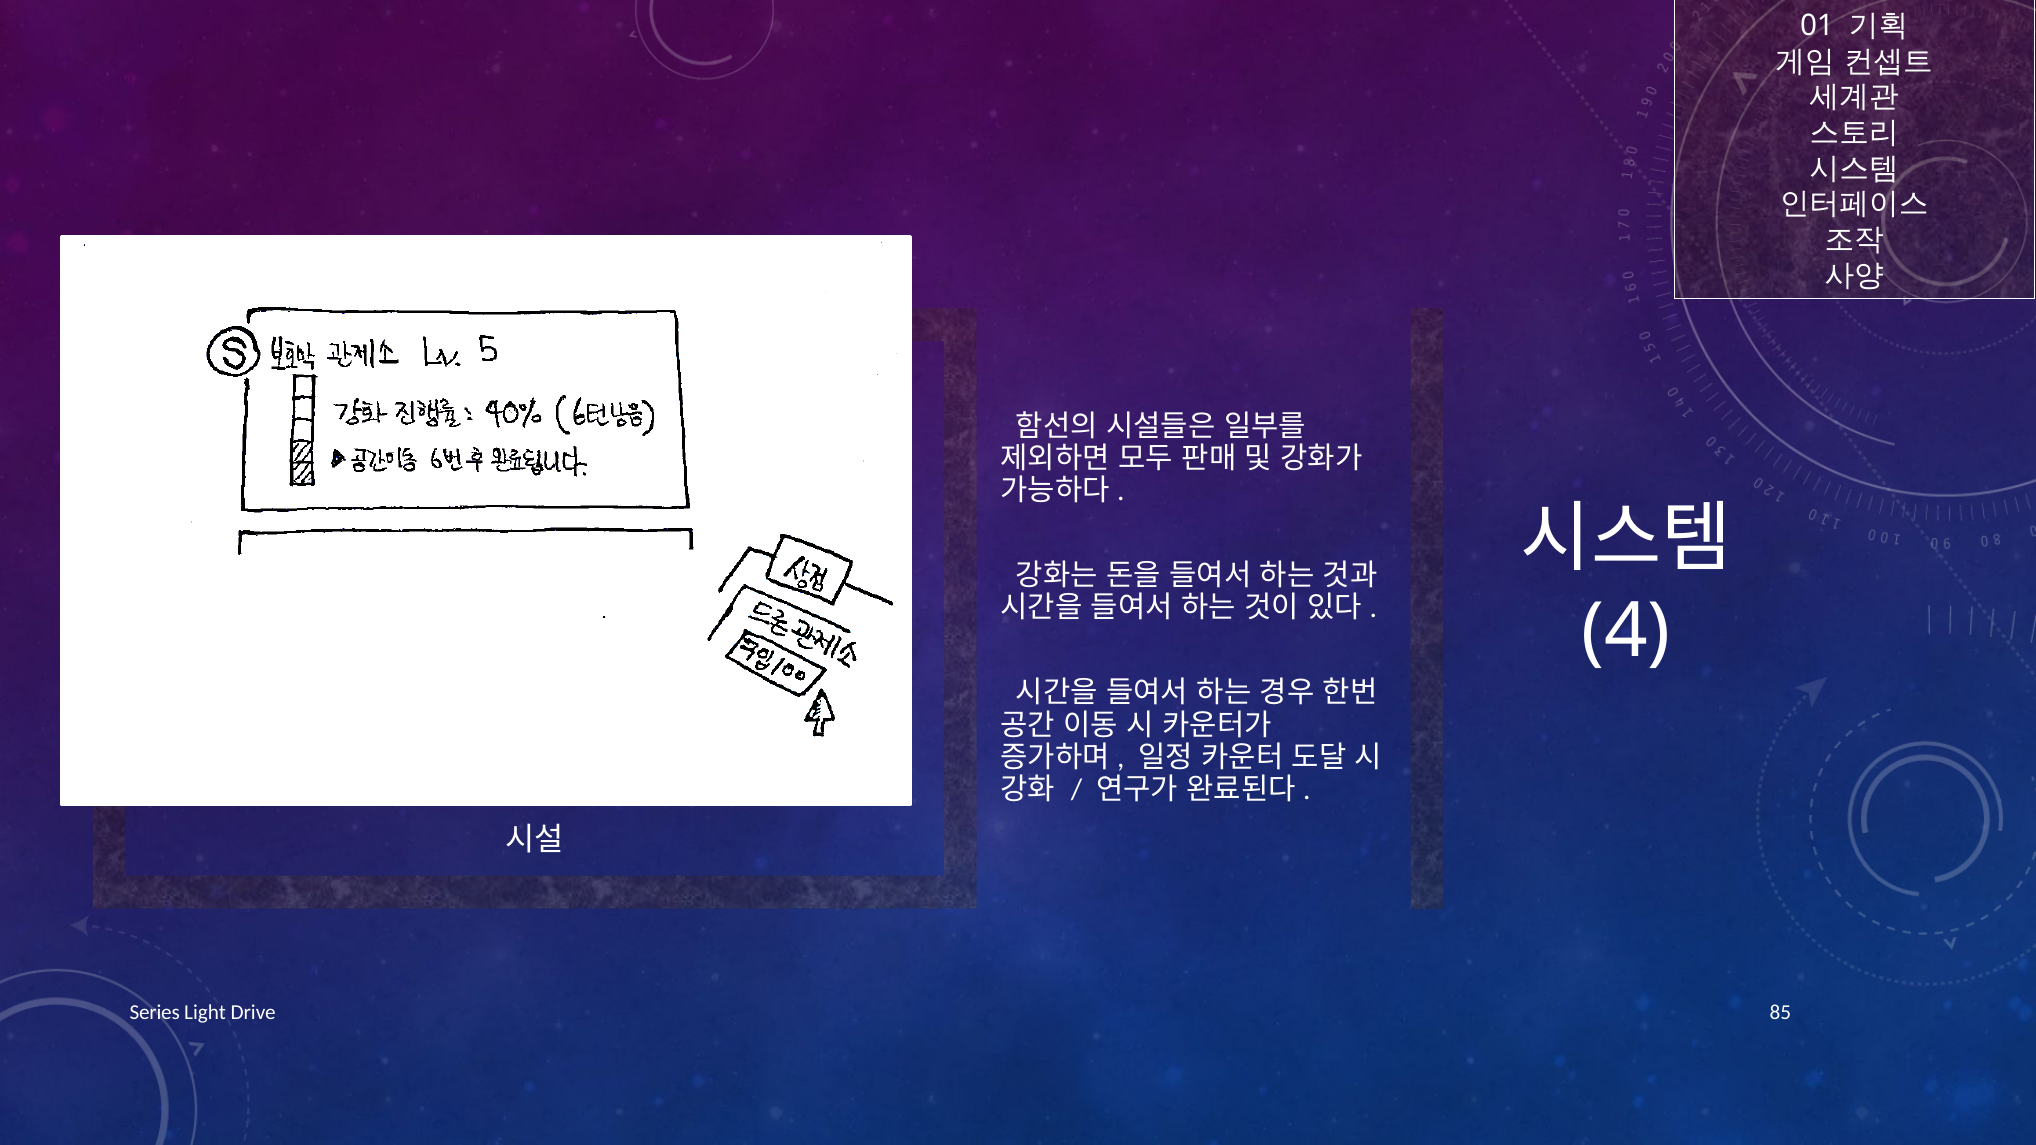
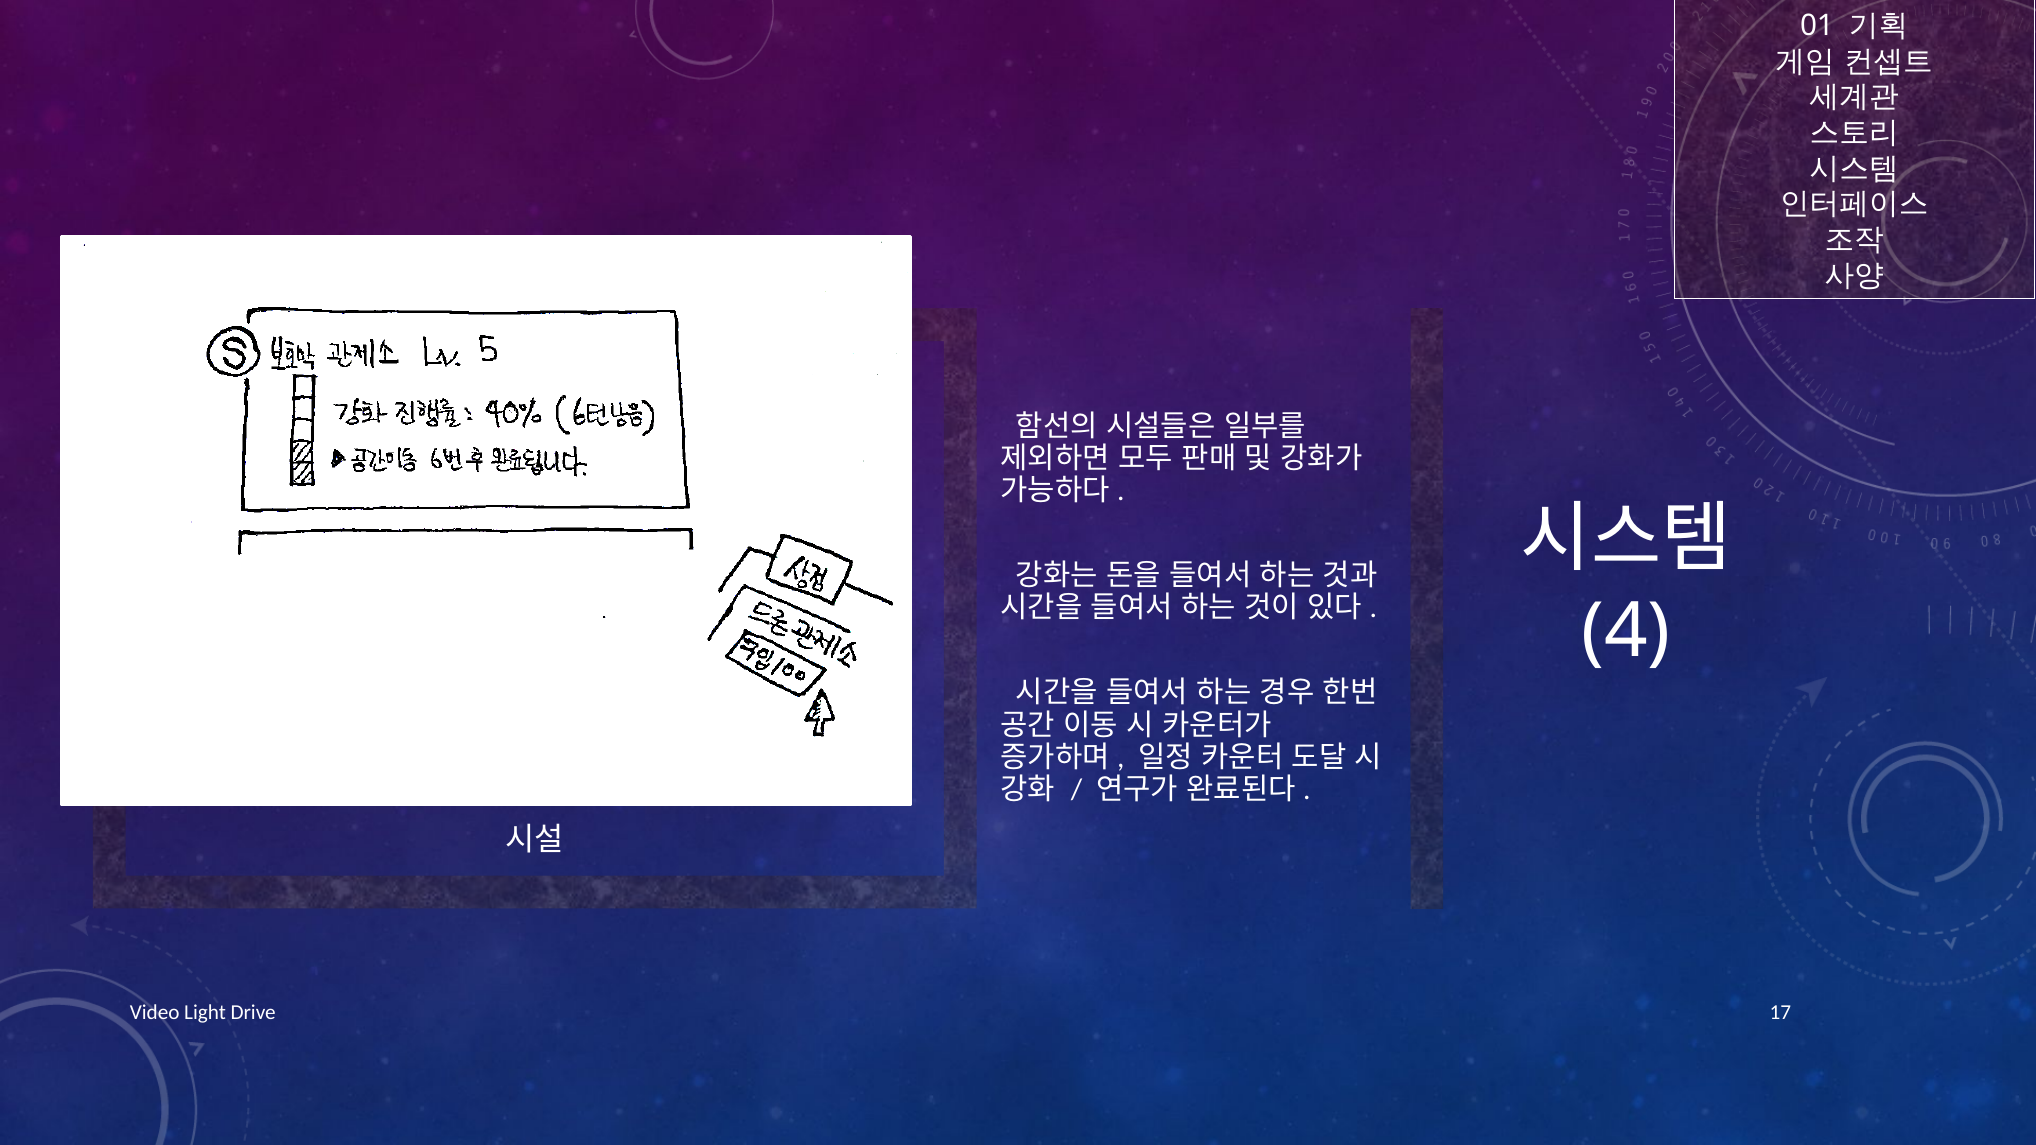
Series: Series -> Video (155, 1013)
85: 85 -> 17 (1780, 1013)
